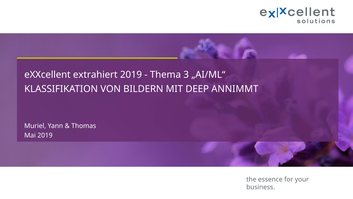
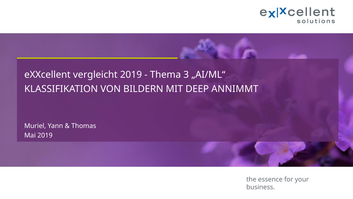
extrahiert: extrahiert -> vergleicht (95, 74)
